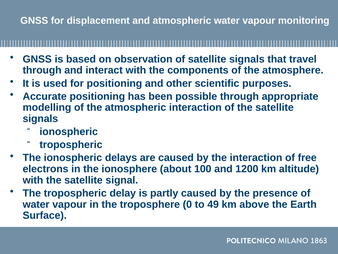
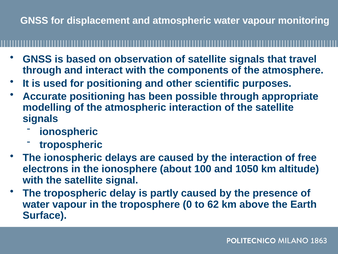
1200: 1200 -> 1050 (247, 169)
49: 49 -> 62 (213, 204)
